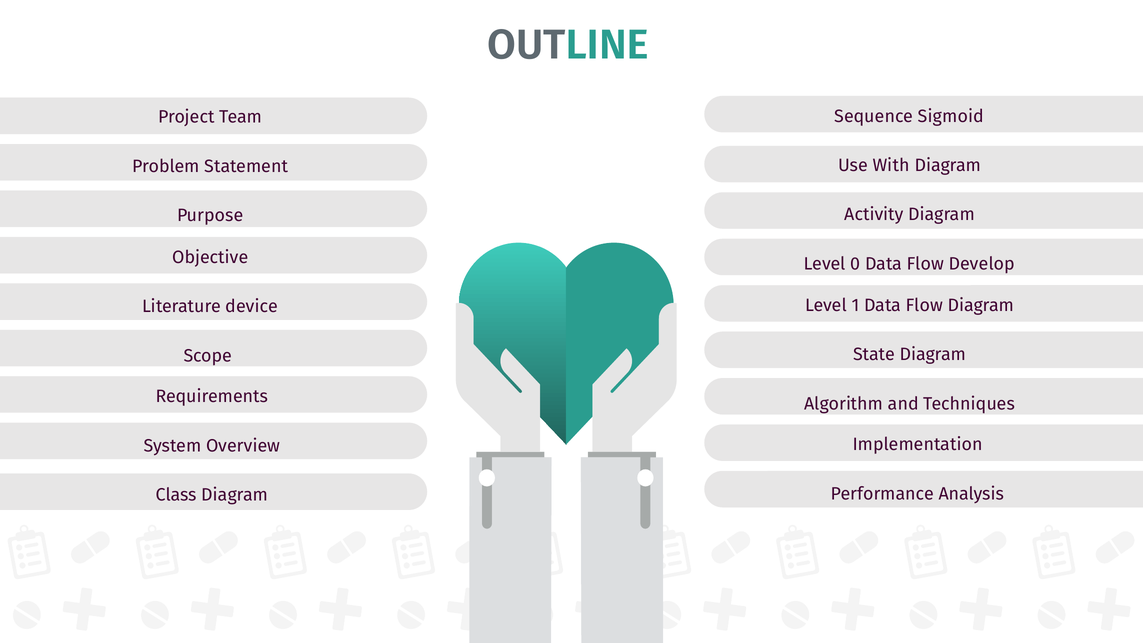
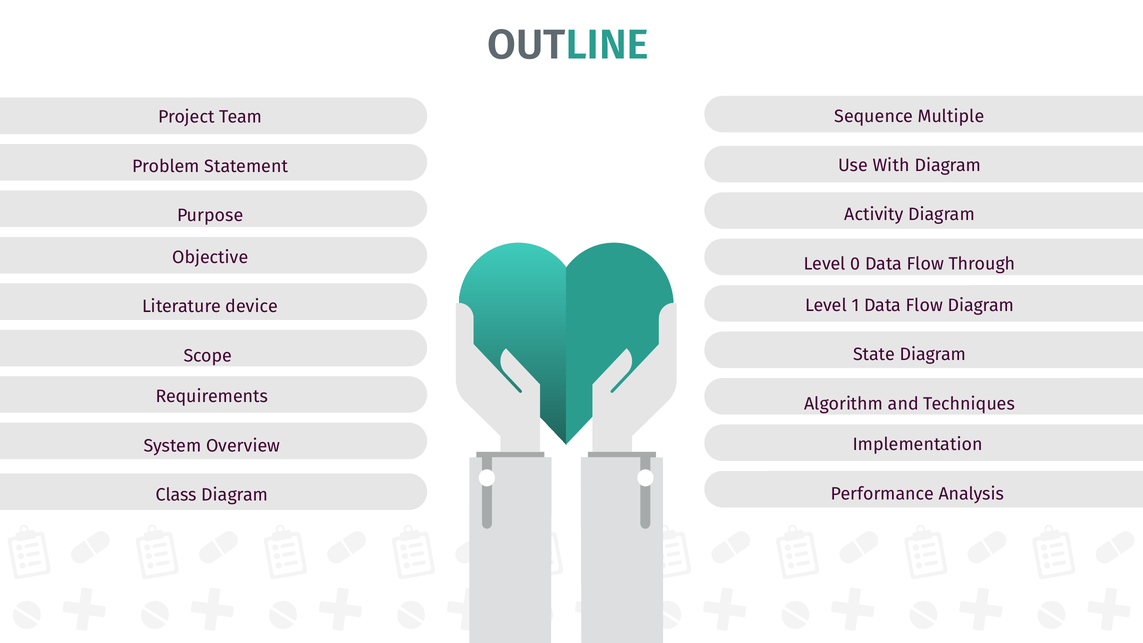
Sigmoid: Sigmoid -> Multiple (951, 117)
Develop: Develop -> Through (982, 264)
